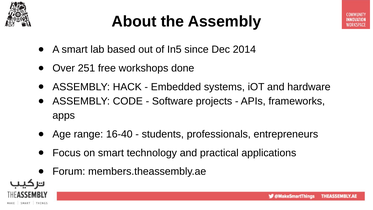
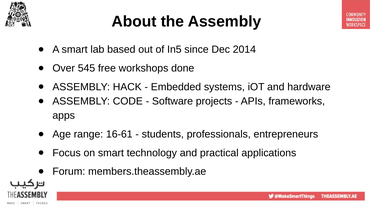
251: 251 -> 545 (86, 68)
16-40: 16-40 -> 16-61 (119, 134)
